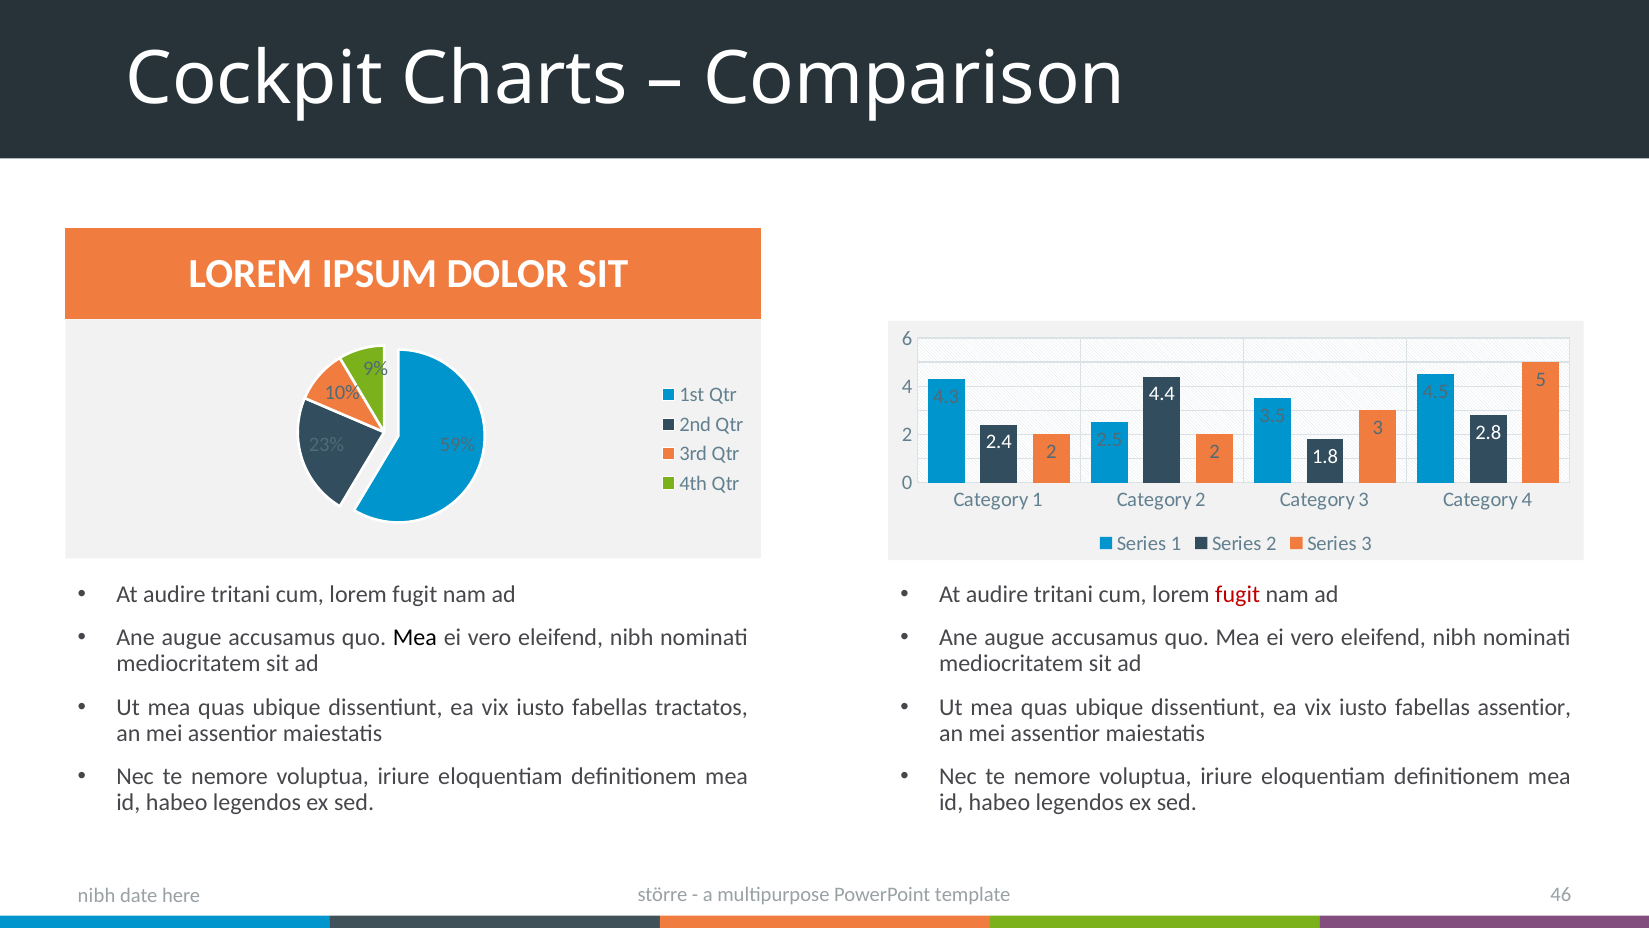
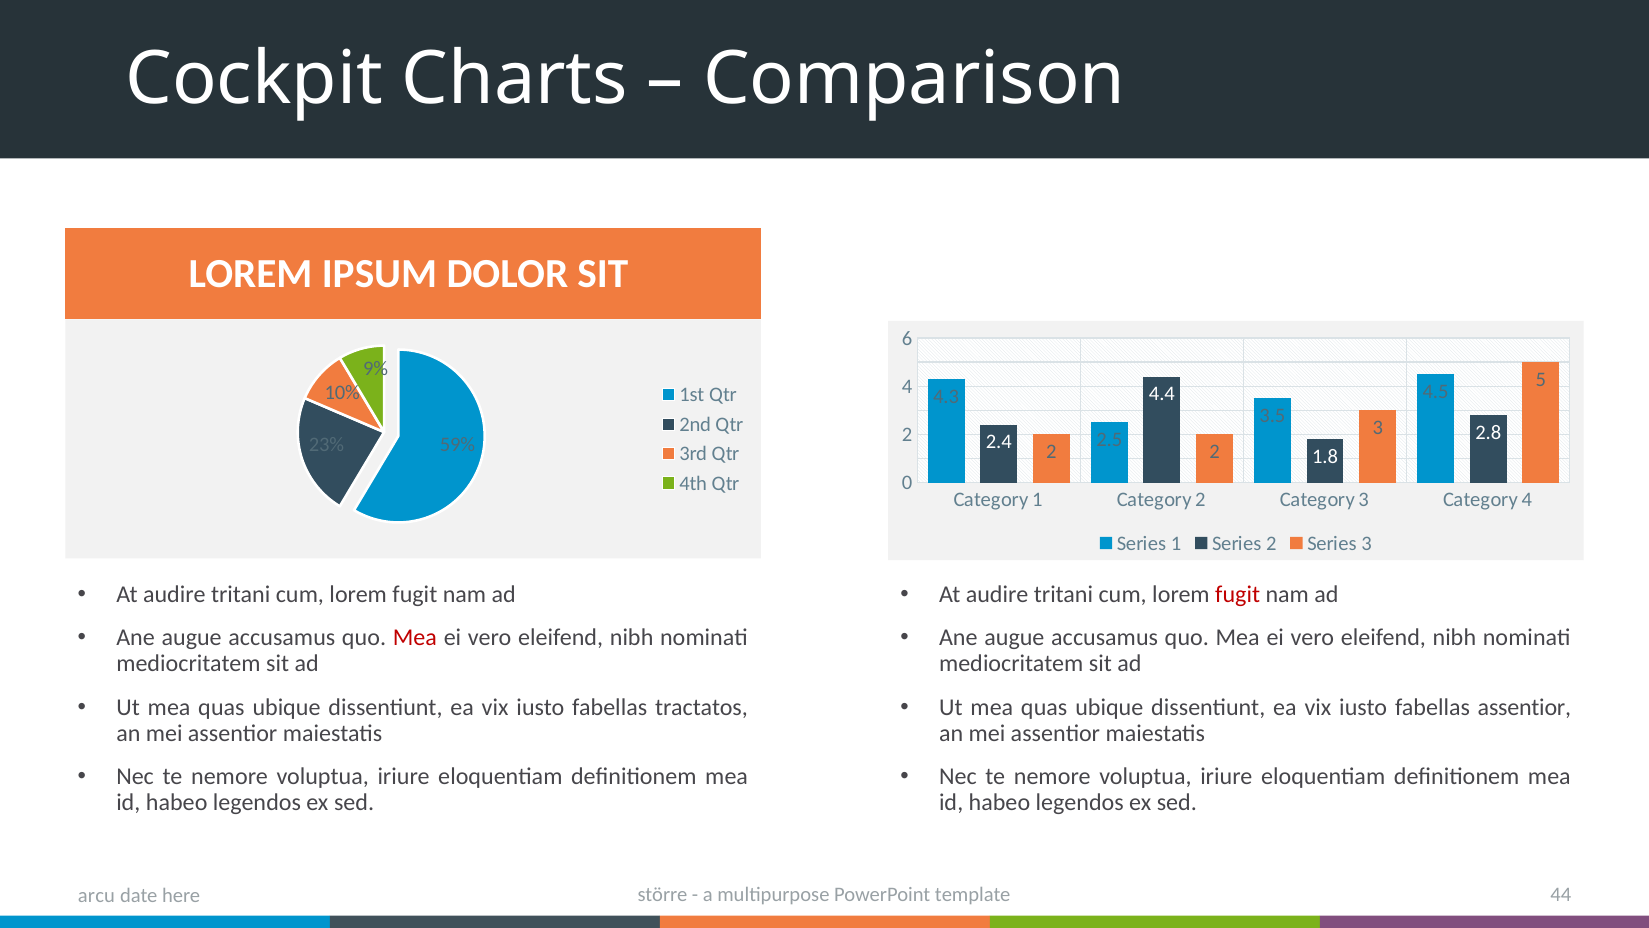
Mea colour: black -> red (415, 638)
46: 46 -> 44 (1561, 895)
nibh: nibh -> arcu (96, 895)
